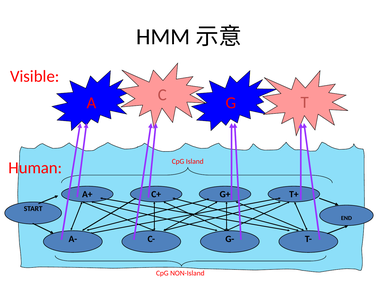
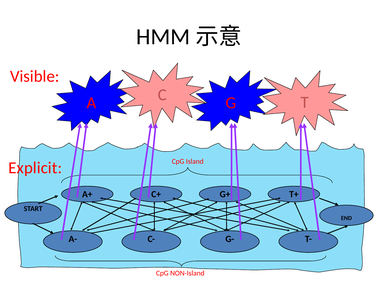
Human: Human -> Explicit (35, 167)
